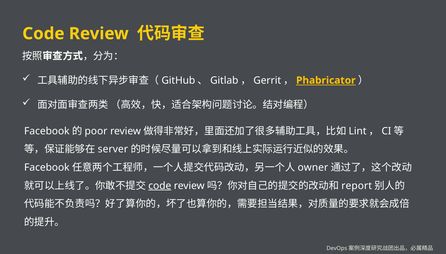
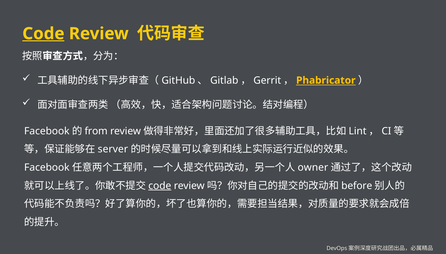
Code underline: none -> present (43, 34)
poor: poor -> from (96, 131)
report: report -> before (357, 186)
